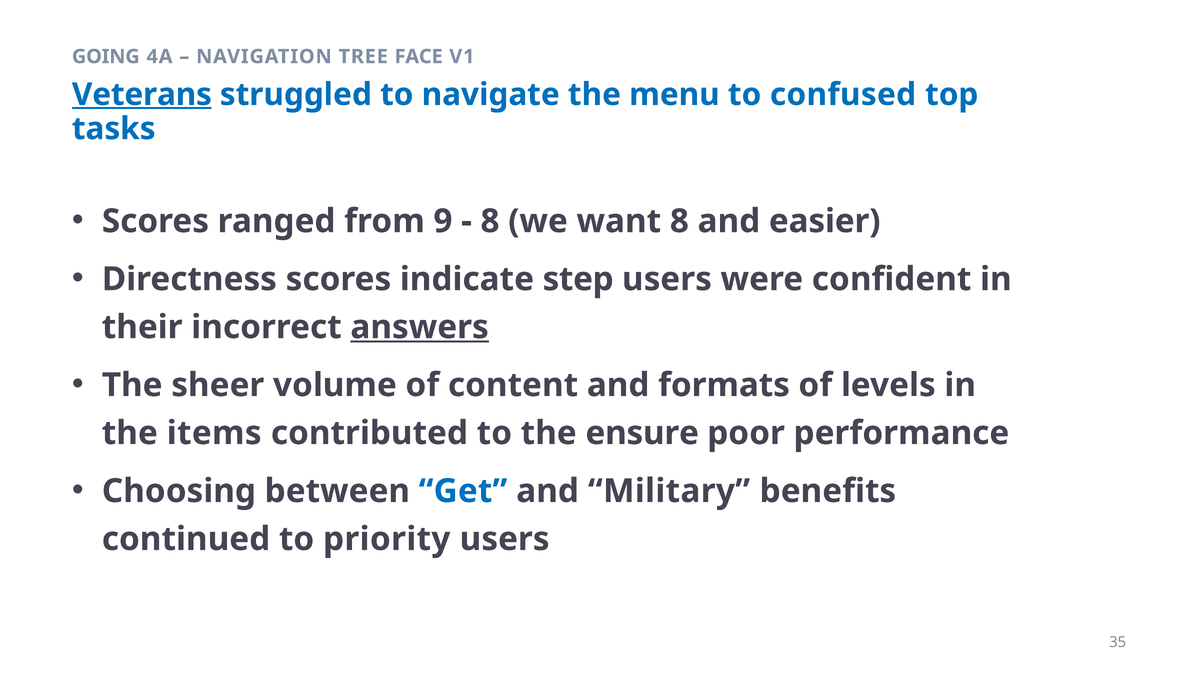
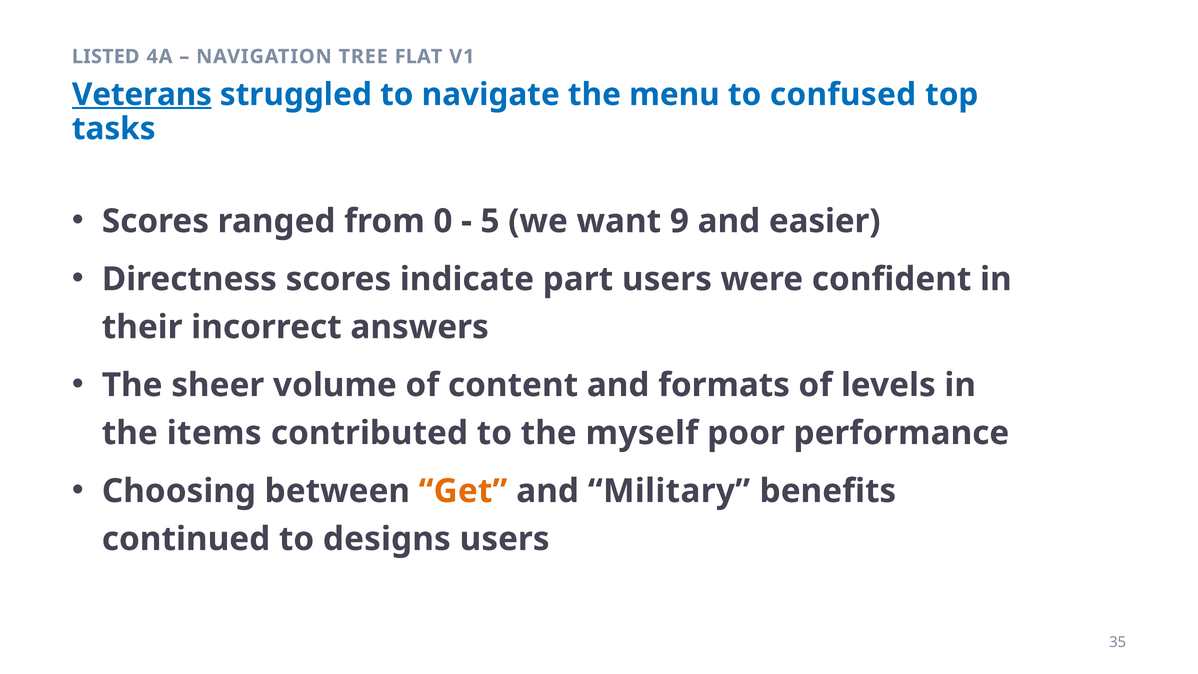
GOING: GOING -> LISTED (106, 57)
FACE: FACE -> FLAT (418, 57)
9: 9 -> 0 (443, 221)
8: 8 -> 5 (490, 221)
want 8: 8 -> 9 (679, 221)
step: step -> part (578, 279)
answers underline: present -> none (420, 327)
ensure: ensure -> myself (642, 433)
Get colour: blue -> orange (463, 491)
priority: priority -> designs (387, 539)
